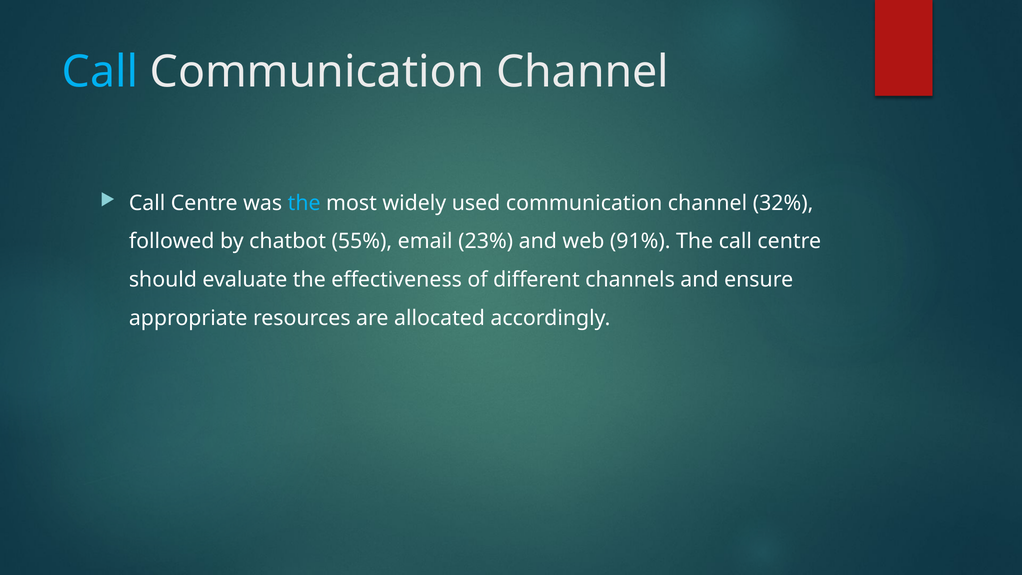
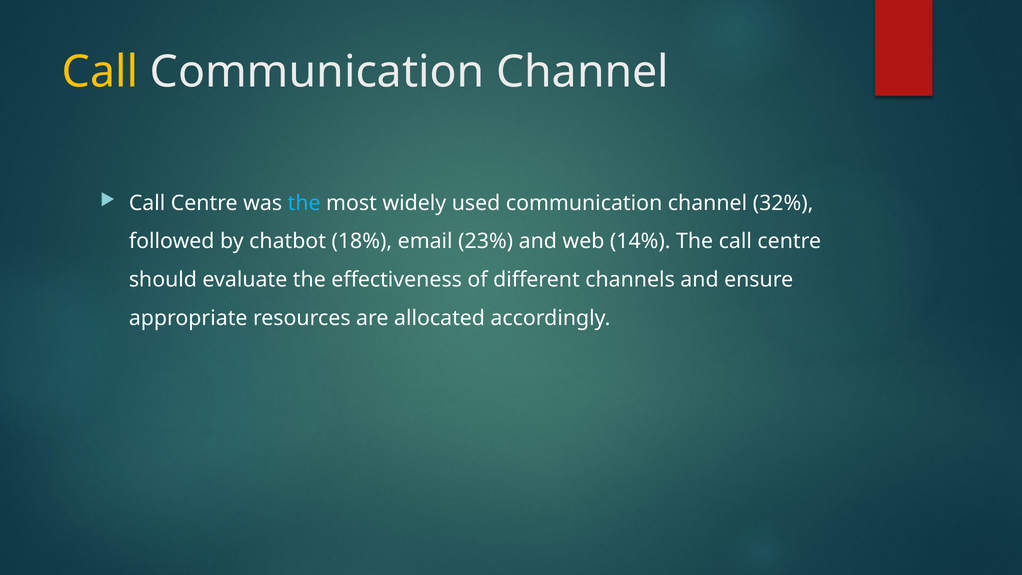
Call colour: light blue -> yellow (100, 72)
55%: 55% -> 18% (362, 241)
91%: 91% -> 14% (640, 241)
